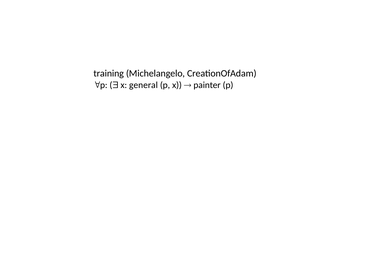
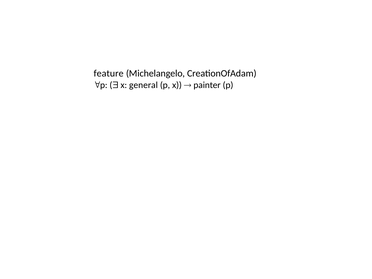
training: training -> feature (109, 73)
